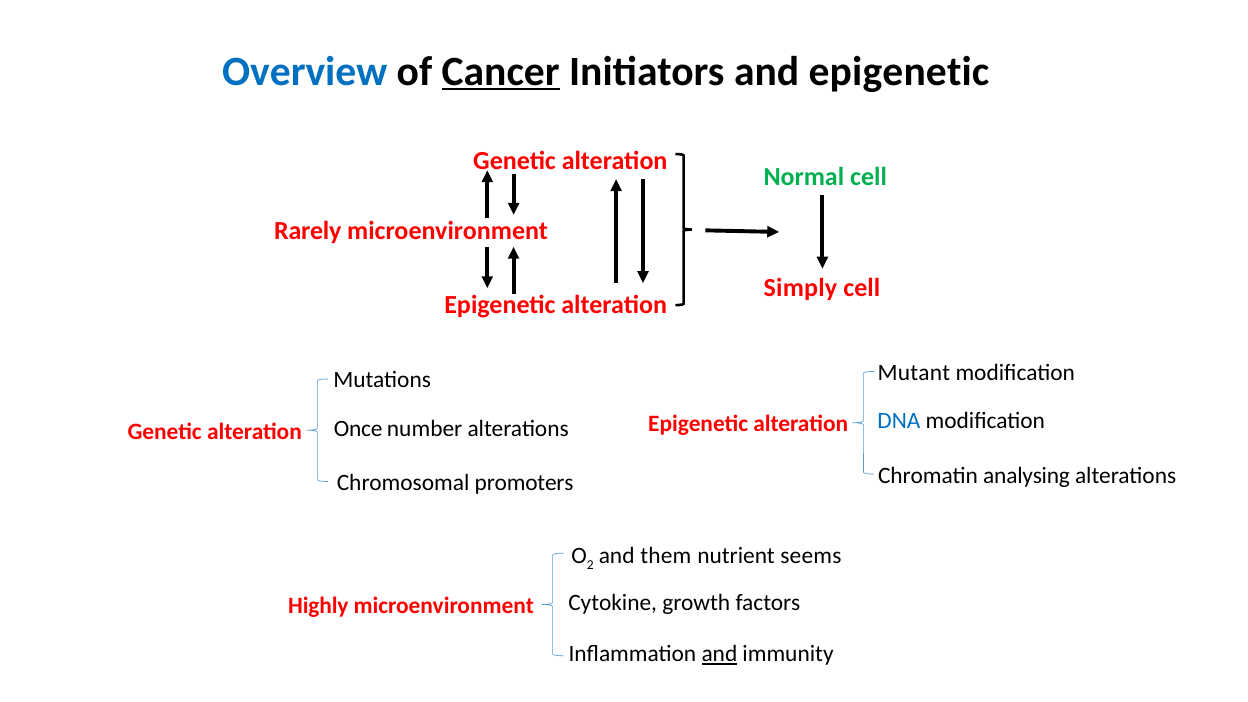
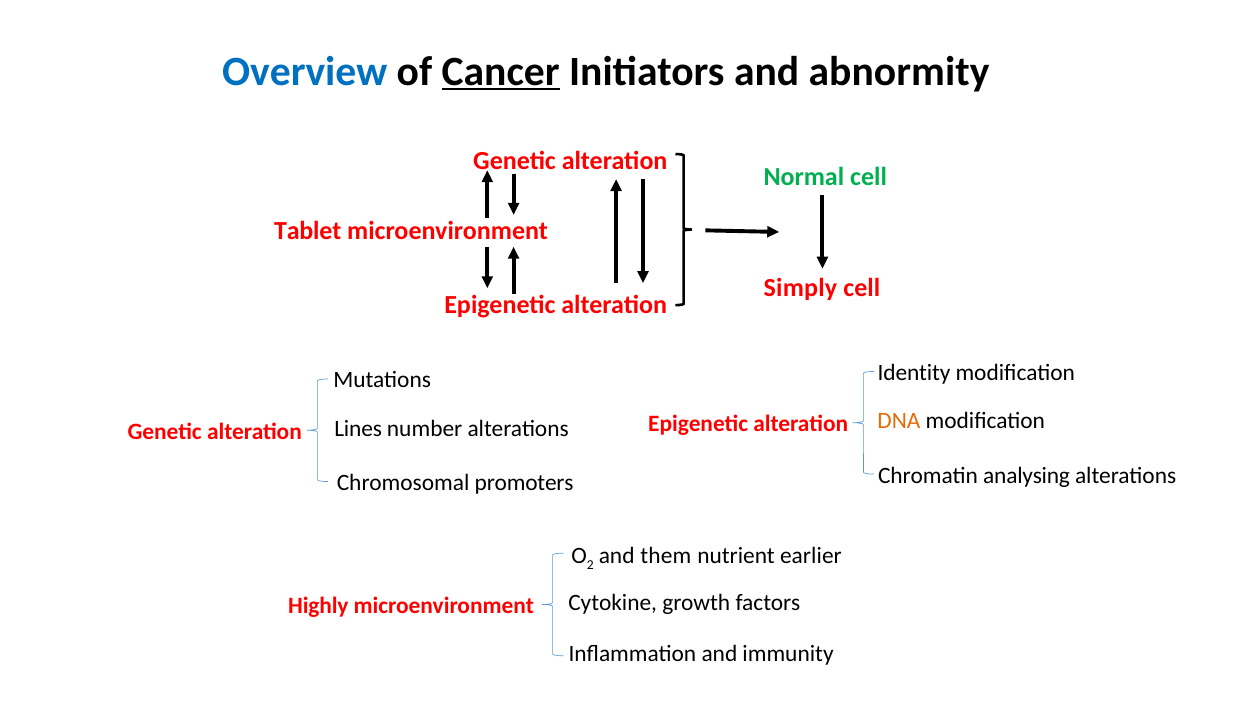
and epigenetic: epigenetic -> abnormity (899, 71)
Rarely: Rarely -> Tablet (308, 231)
Mutant: Mutant -> Identity (914, 373)
DNA colour: blue -> orange (899, 421)
Once: Once -> Lines (358, 429)
seems: seems -> earlier (811, 556)
and underline: present -> none (719, 654)
